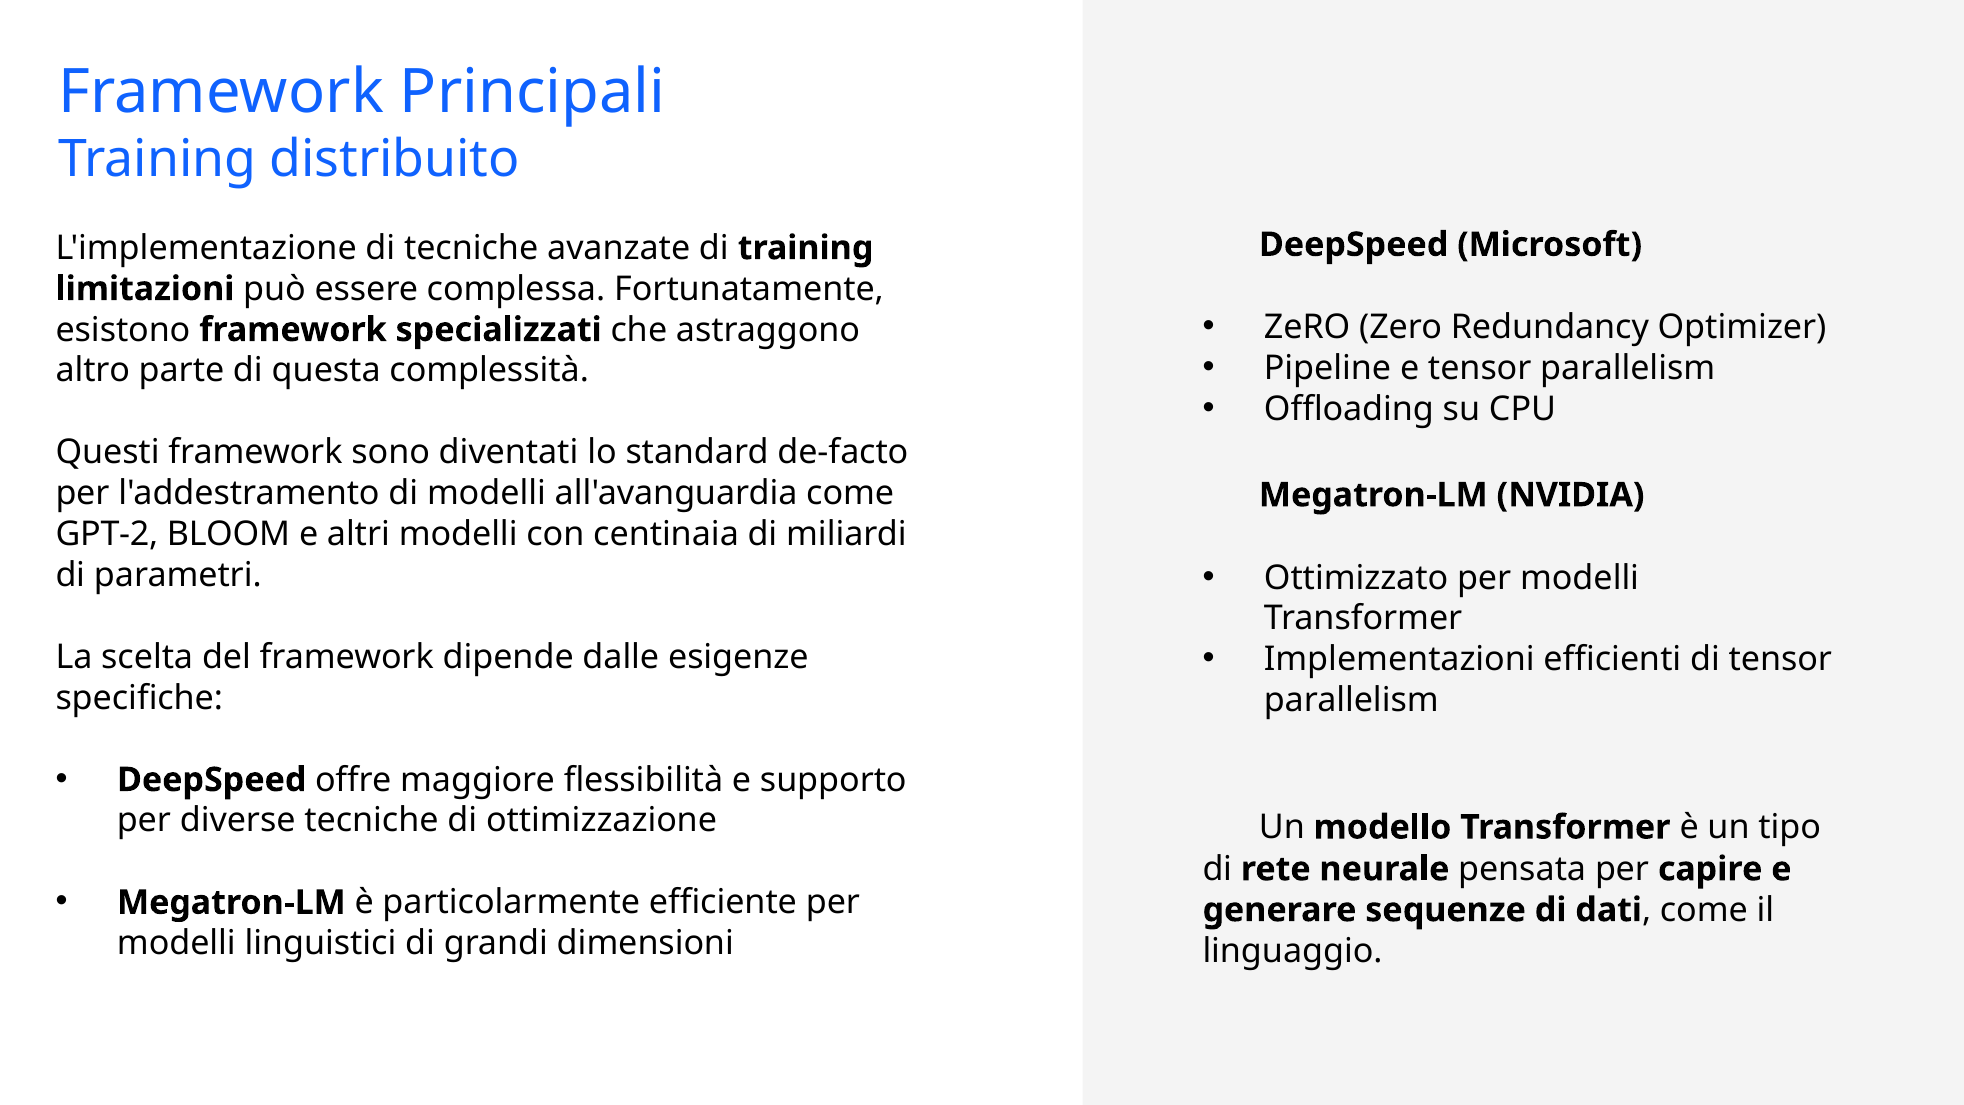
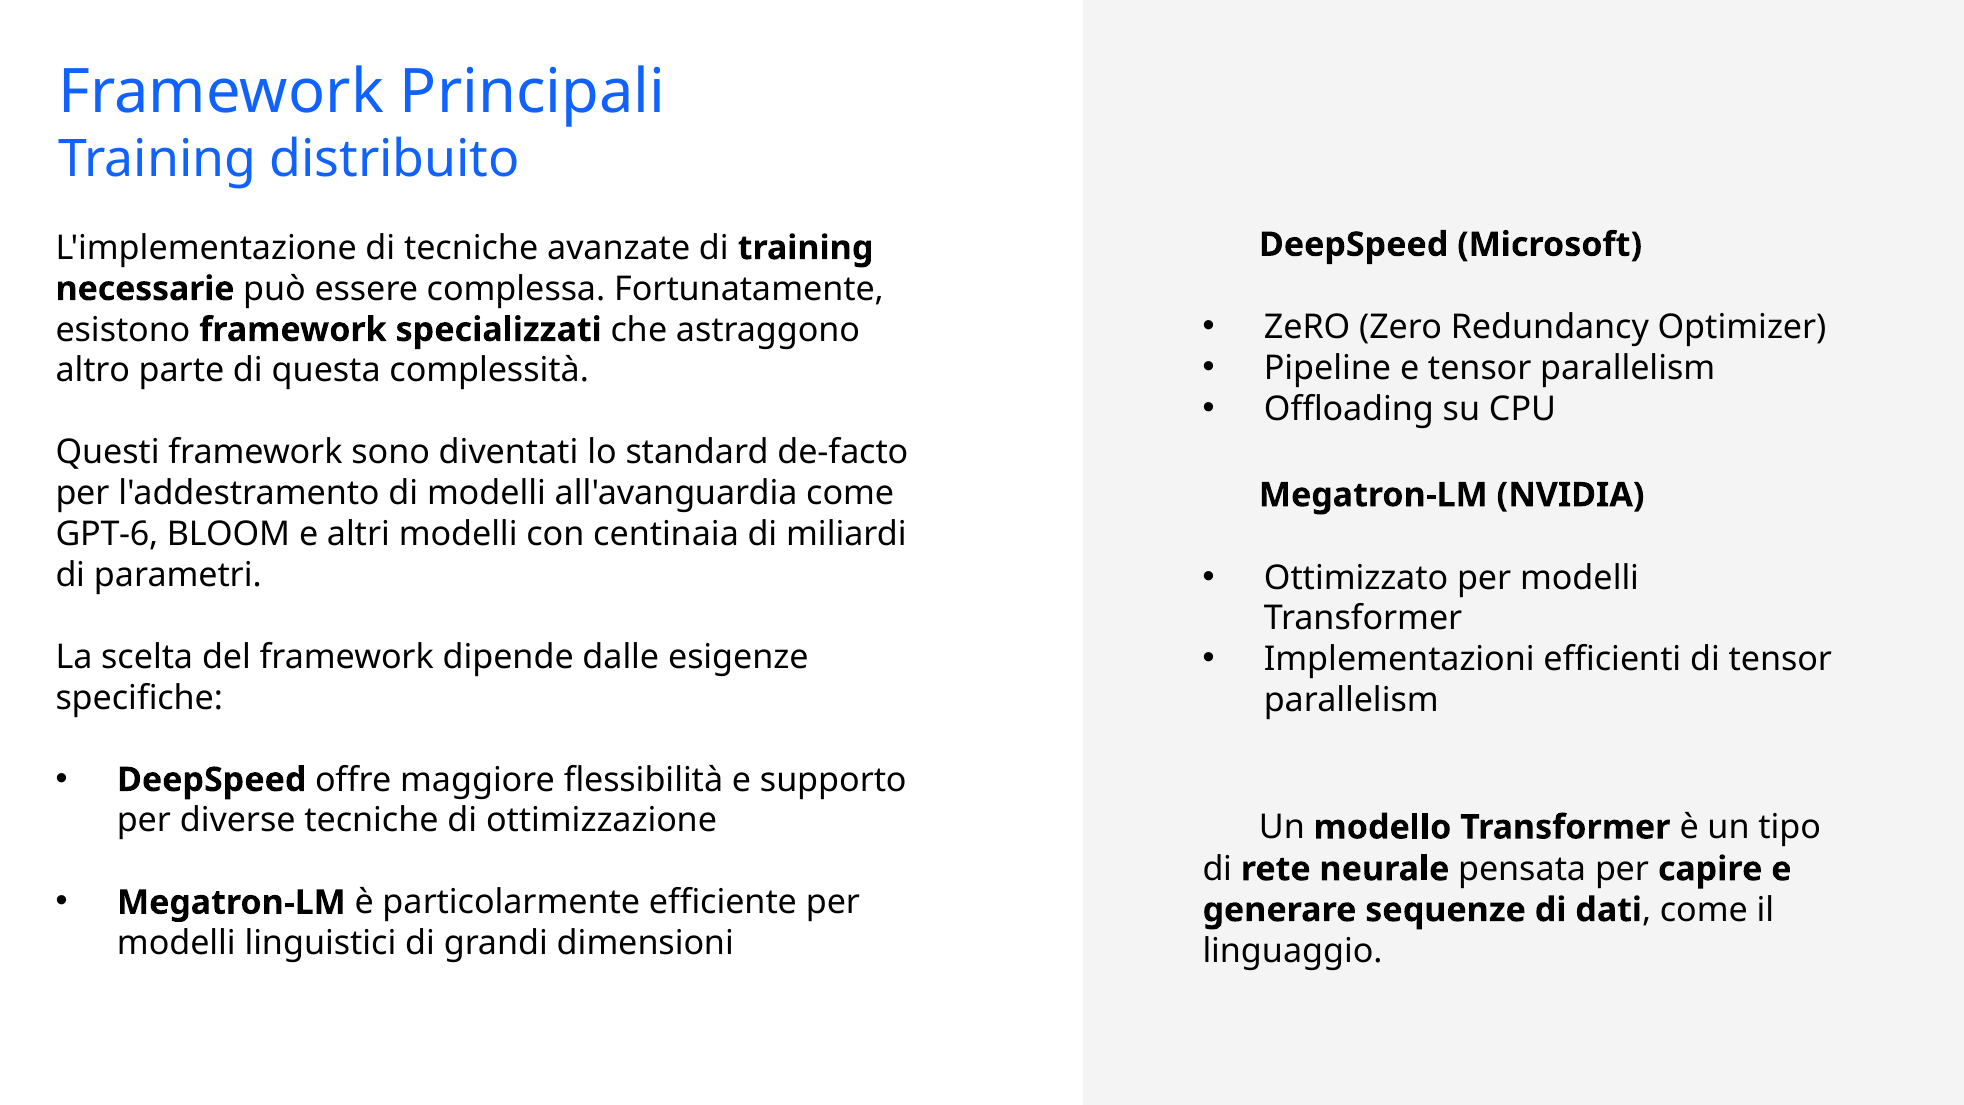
limitazioni: limitazioni -> necessarie (145, 289)
GPT-2: GPT-2 -> GPT-6 (107, 534)
